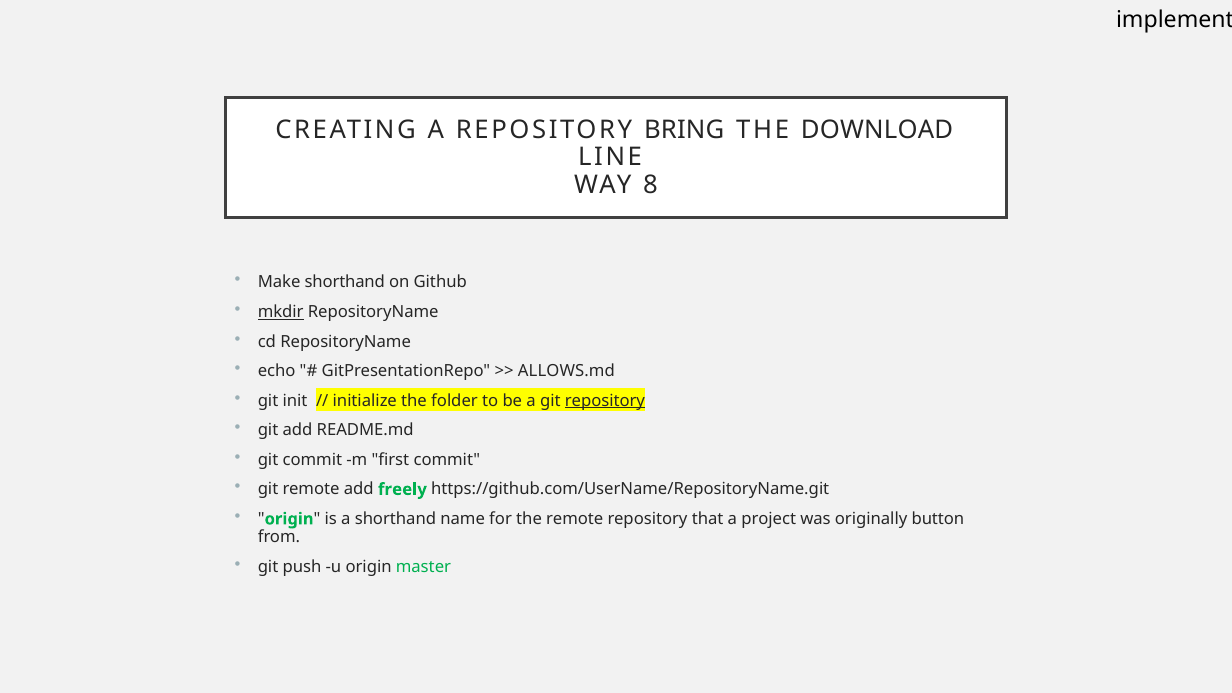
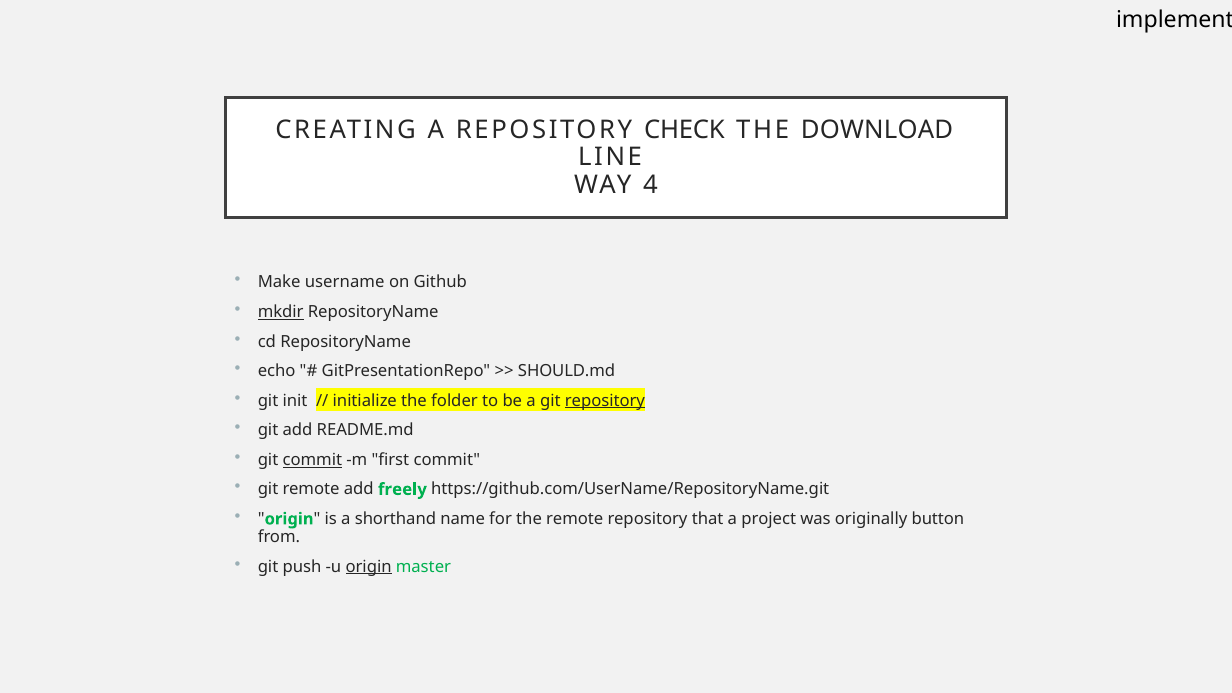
BRING: BRING -> CHECK (684, 130)
8: 8 -> 4 (651, 185)
Make shorthand: shorthand -> username (345, 282)
ALLOWS.md: ALLOWS.md -> SHOULD.md (567, 371)
commit underline: none -> present (312, 460)
origin underline: none -> present (369, 567)
